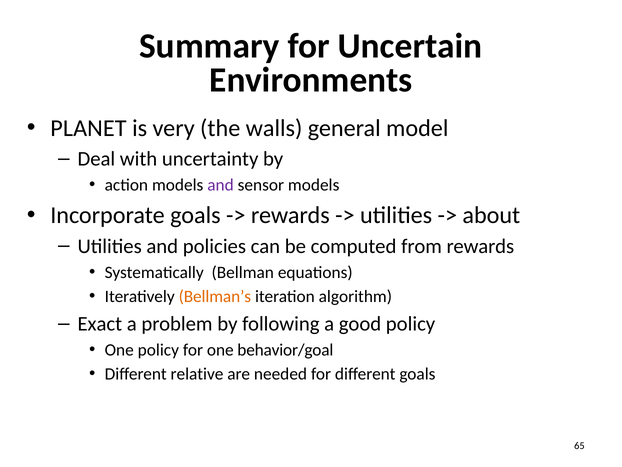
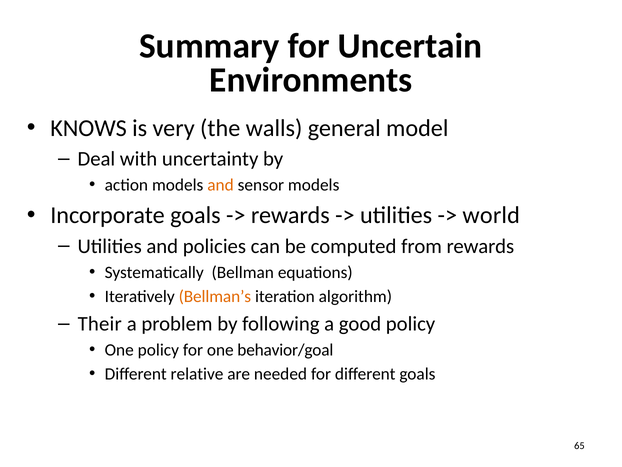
PLANET: PLANET -> KNOWS (89, 128)
and colour: purple -> orange (221, 185)
about: about -> world (491, 215)
Exact: Exact -> Their (100, 323)
